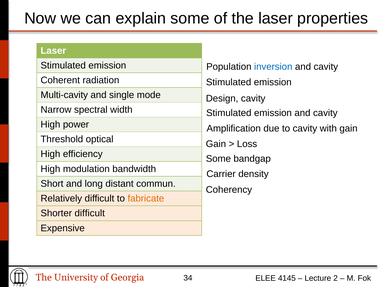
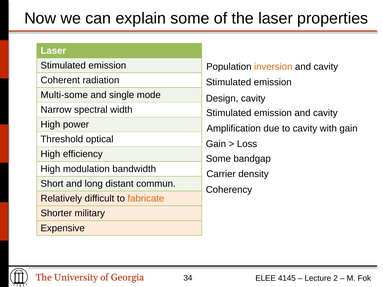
inversion colour: blue -> orange (273, 67)
Multi-cavity: Multi-cavity -> Multi-some (64, 95)
Shorter difficult: difficult -> military (90, 213)
